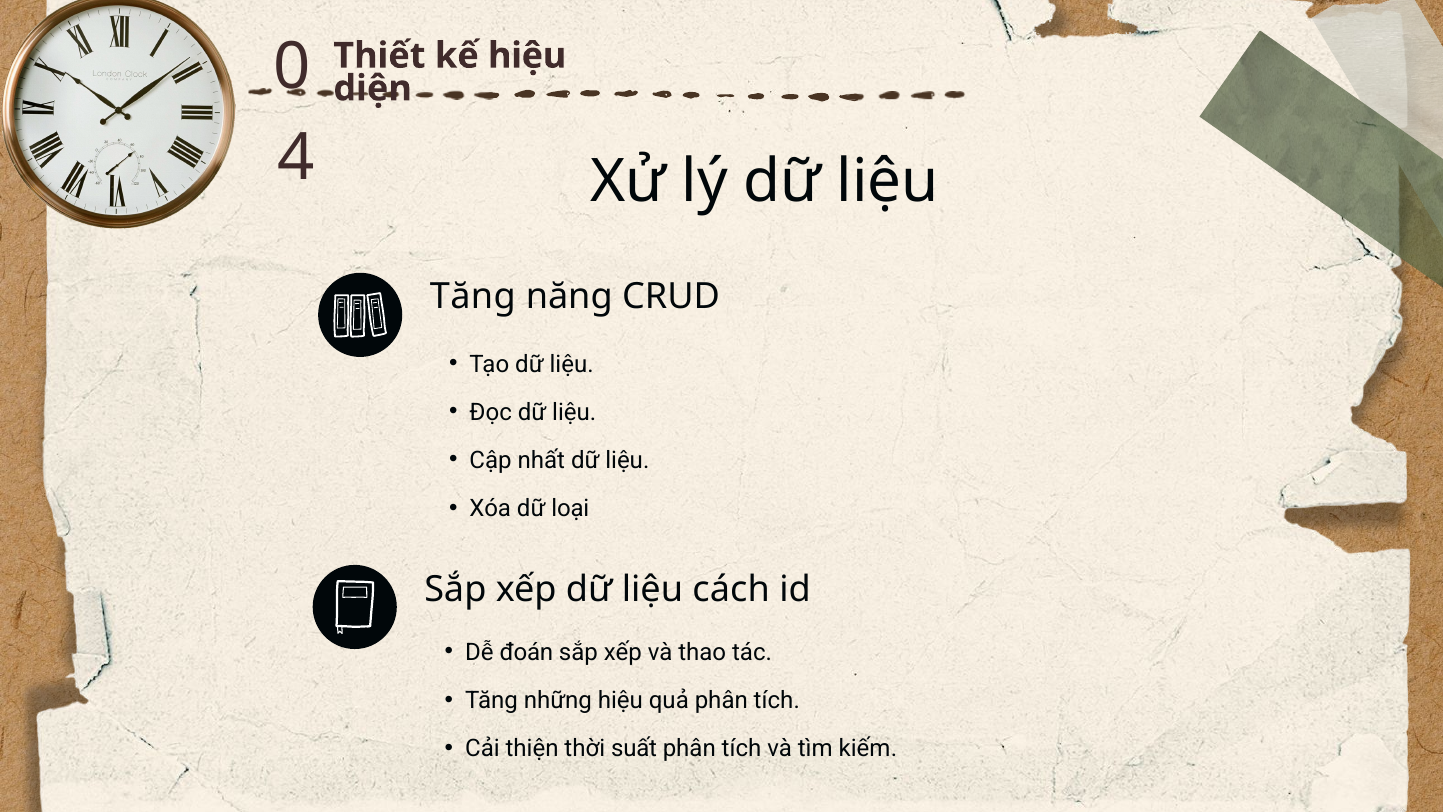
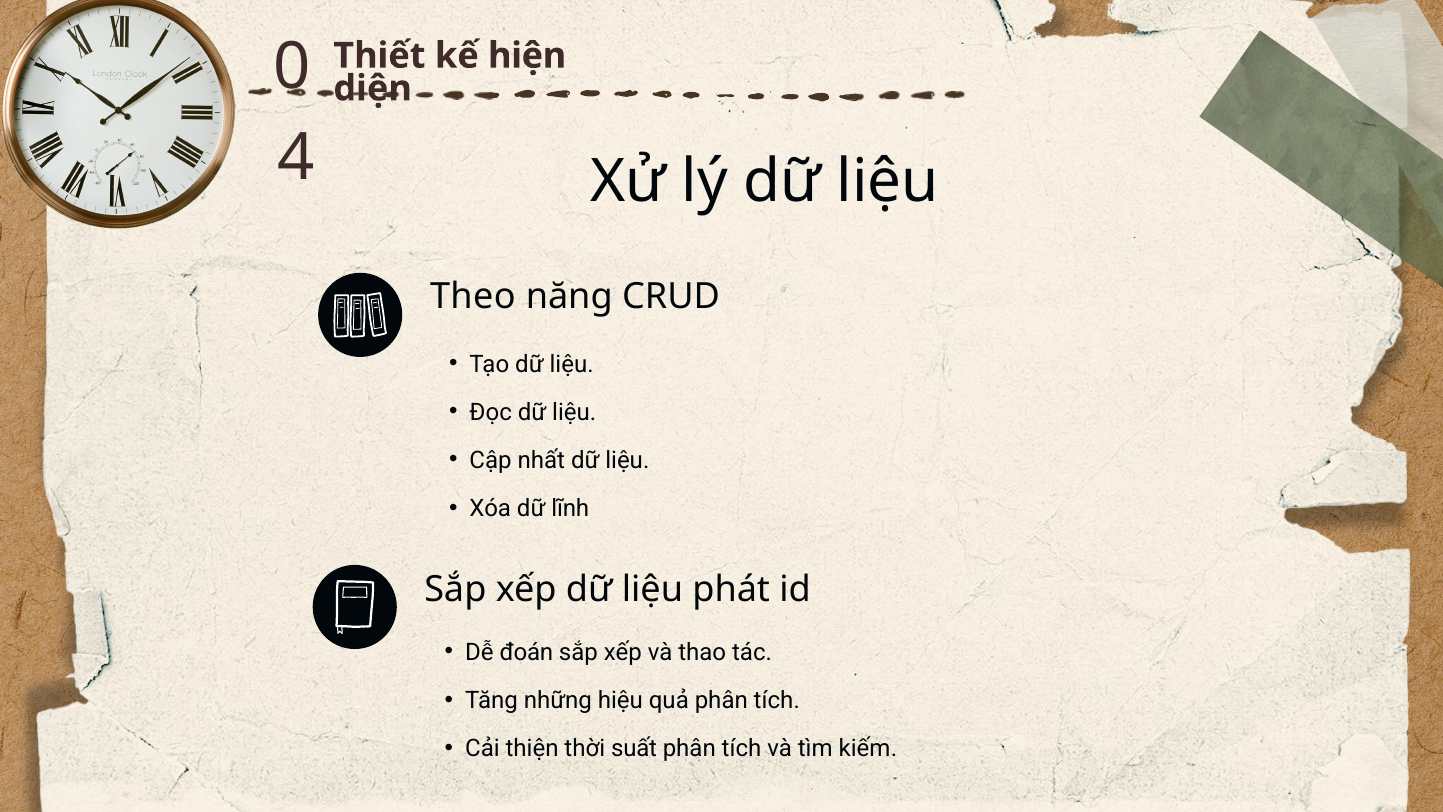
kế hiệu: hiệu -> hiện (527, 56)
Tăng: Tăng -> Theo (473, 297)
loại: loại -> lĩnh (570, 508)
cách: cách -> phát (731, 589)
